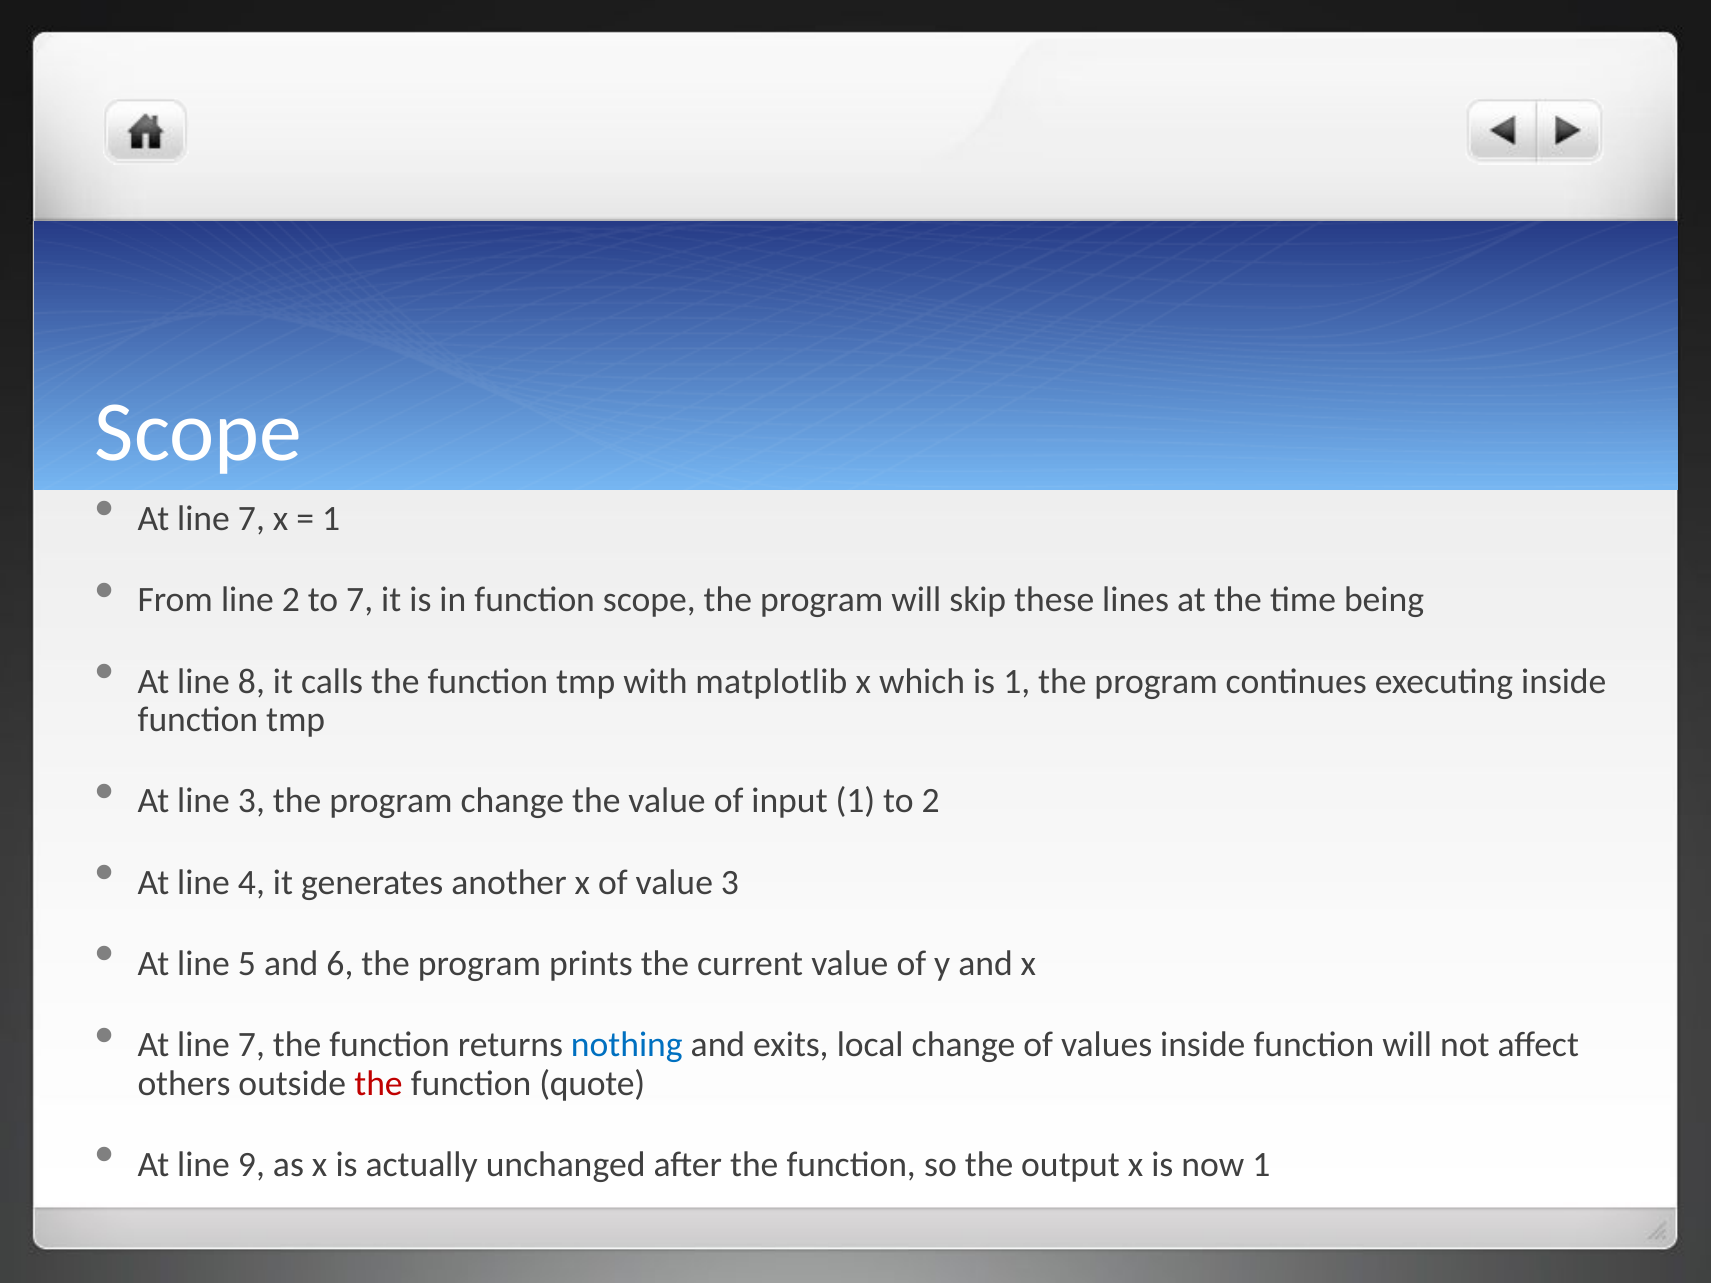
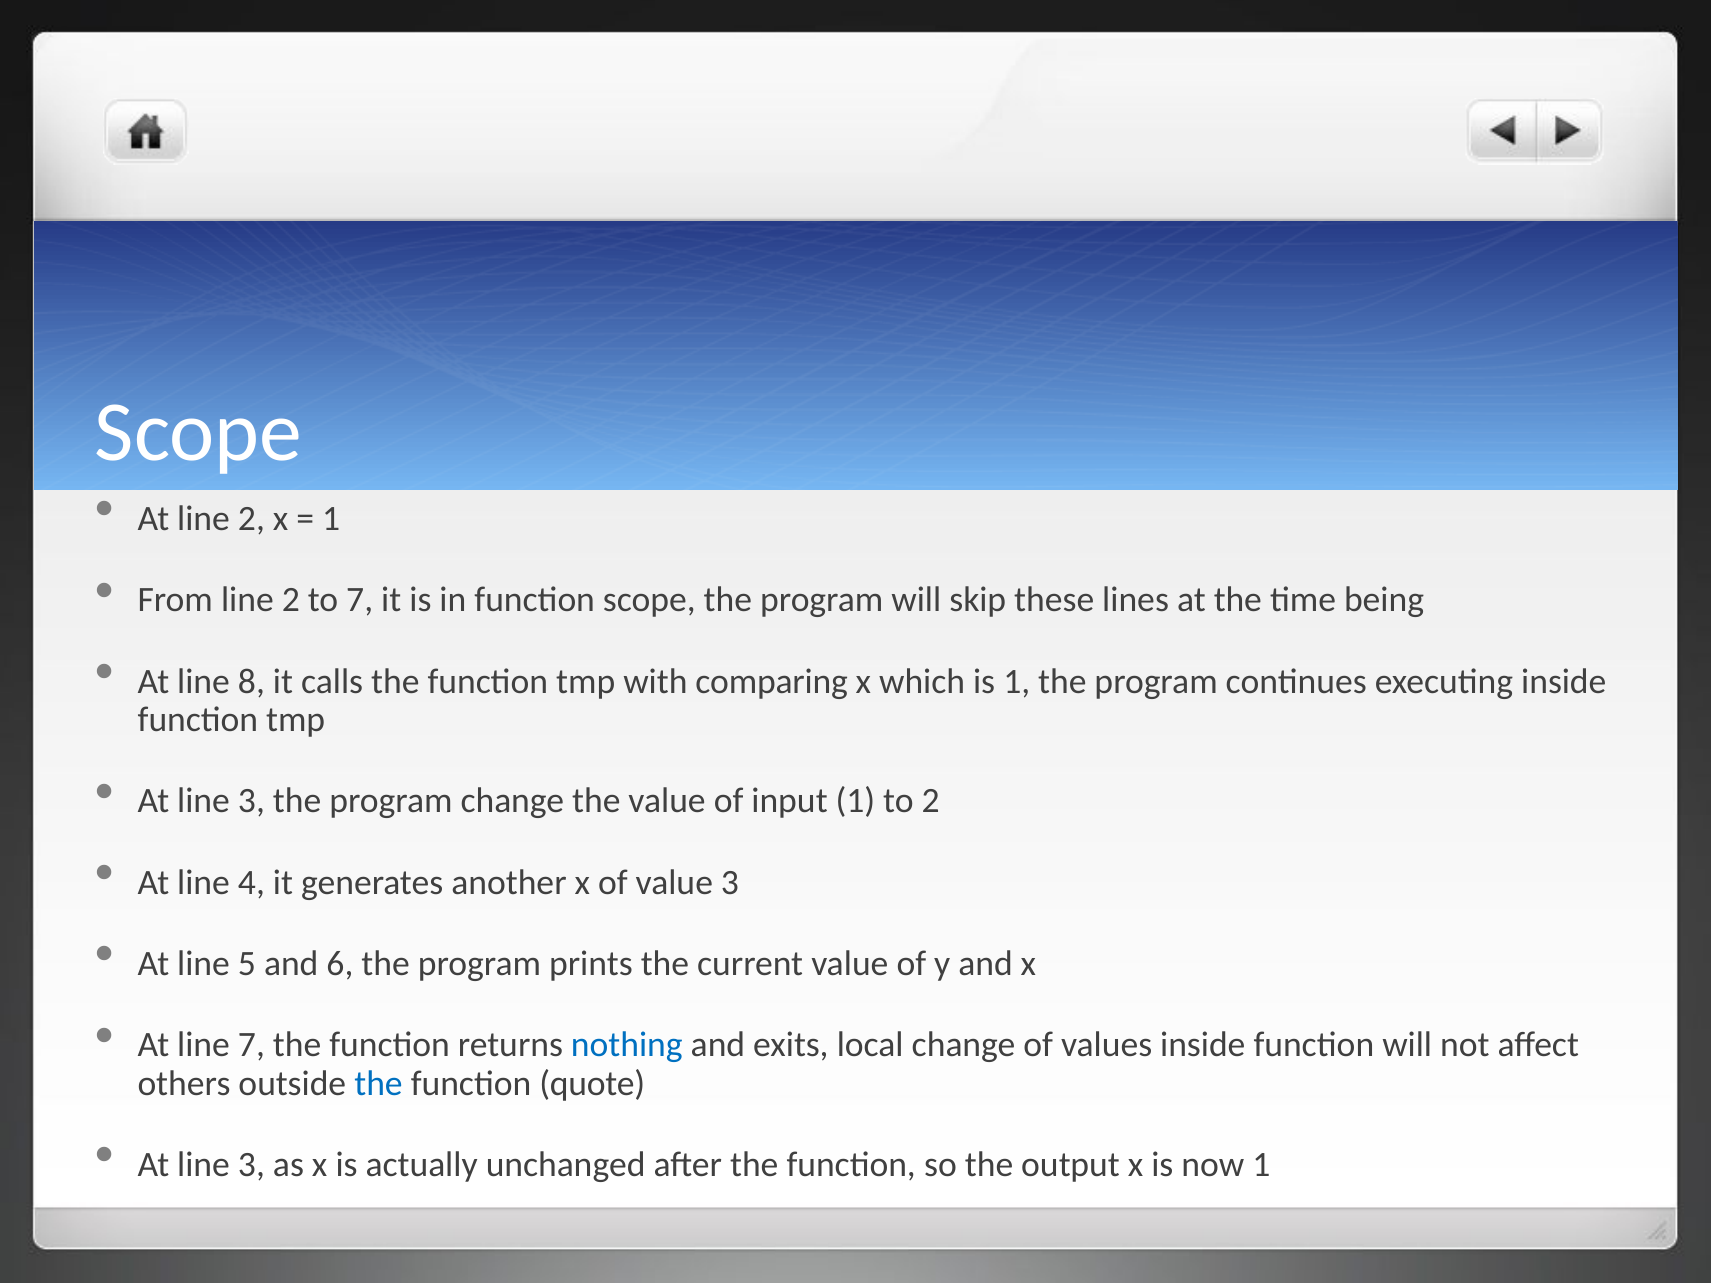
7: 7 -> 2 (251, 519)
matplotlib: matplotlib -> comparing (772, 682)
the colour: red -> blue (379, 1084)
9: 9 -> 3 (251, 1165)
